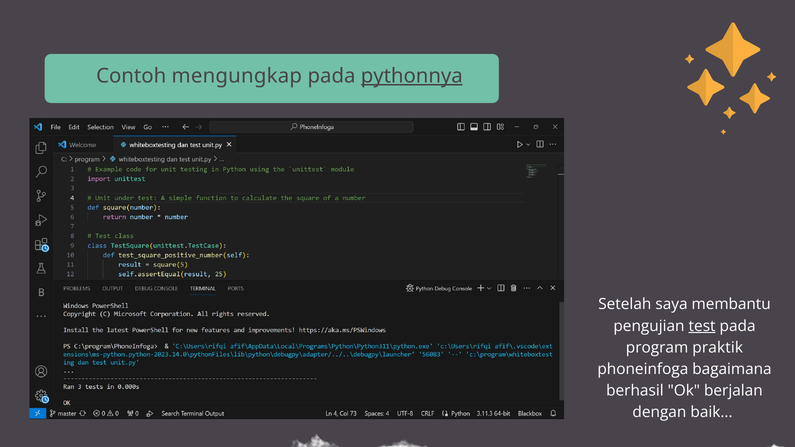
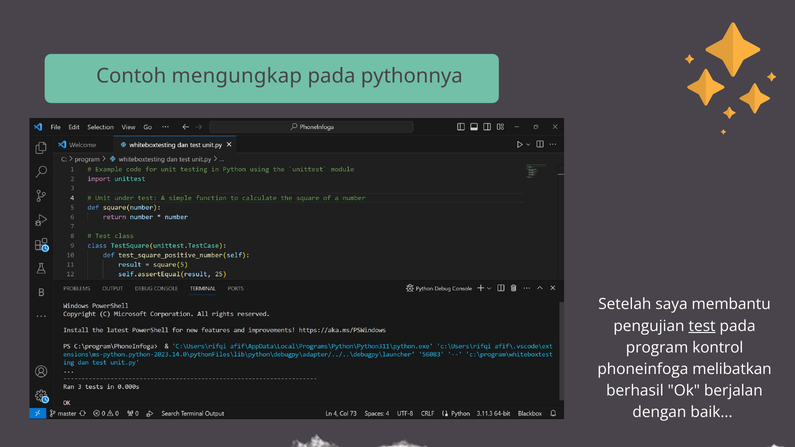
pythonnya underline: present -> none (412, 76)
praktik: praktik -> kontrol (718, 348)
bagaimana: bagaimana -> melibatkan (732, 369)
